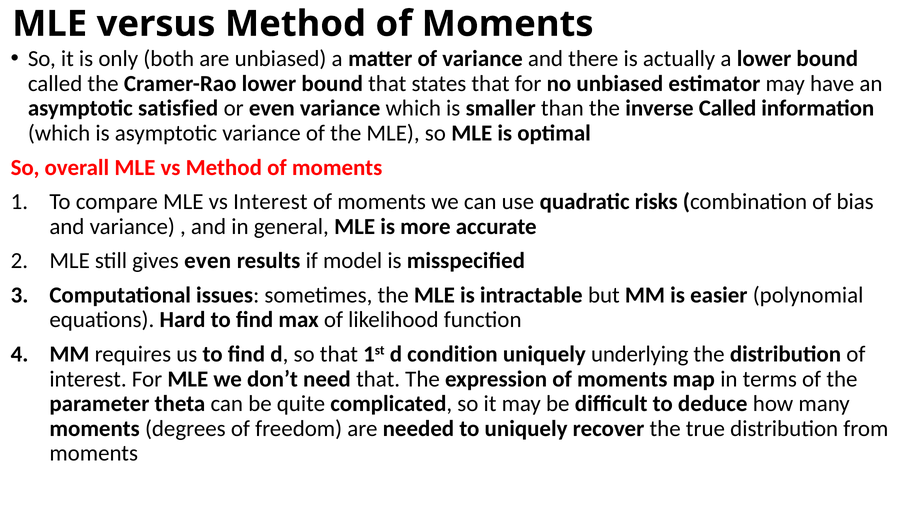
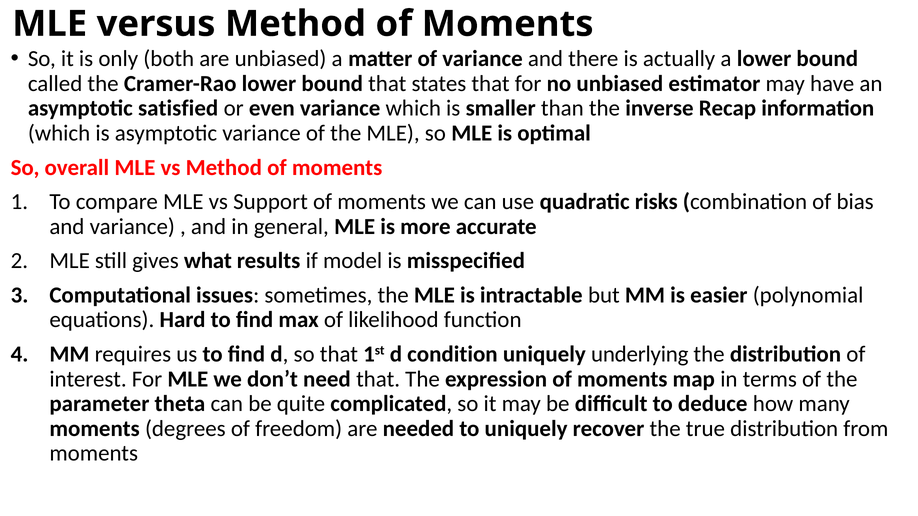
inverse Called: Called -> Recap (727, 108)
vs Interest: Interest -> Support (270, 202)
gives even: even -> what (208, 261)
